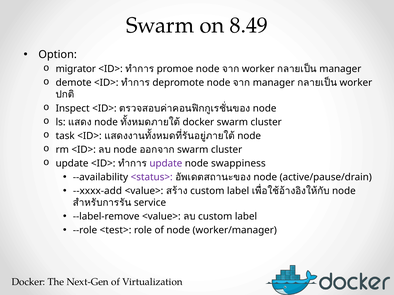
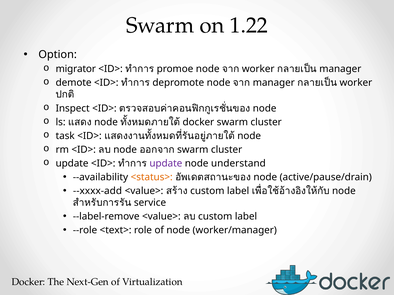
8.49: 8.49 -> 1.22 (249, 26)
swappiness: swappiness -> understand (238, 164)
<status> colour: purple -> orange (152, 177)
<test>: <test> -> <text> (116, 231)
